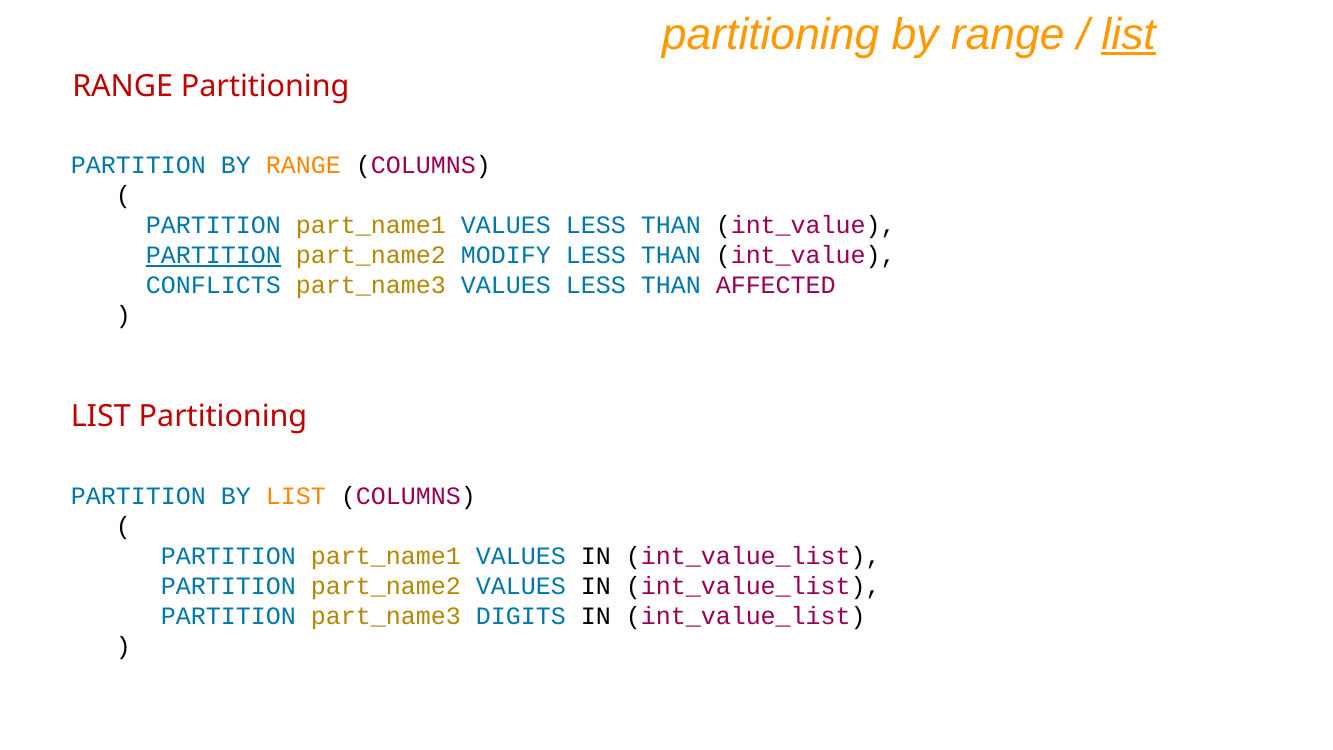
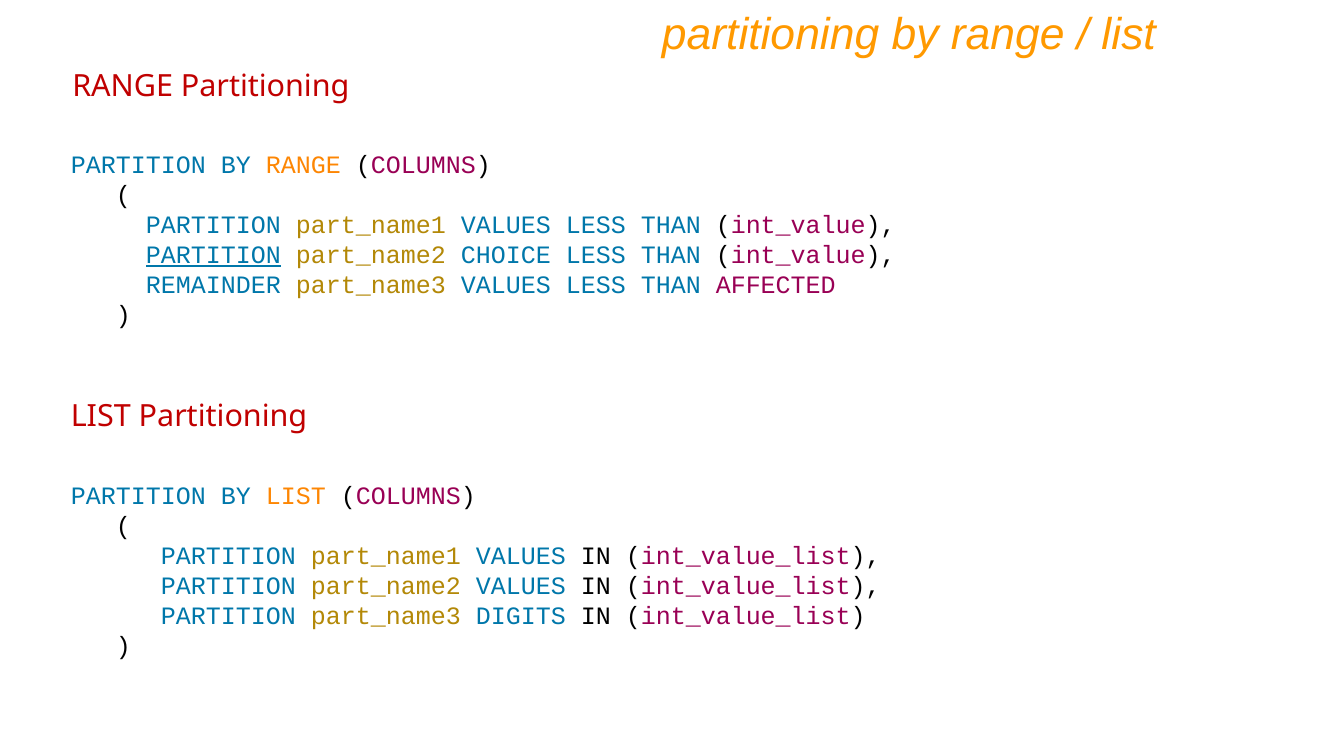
list underline: present -> none (1129, 35)
MODIFY: MODIFY -> CHOICE (506, 255)
CONFLICTS: CONFLICTS -> REMAINDER (213, 285)
